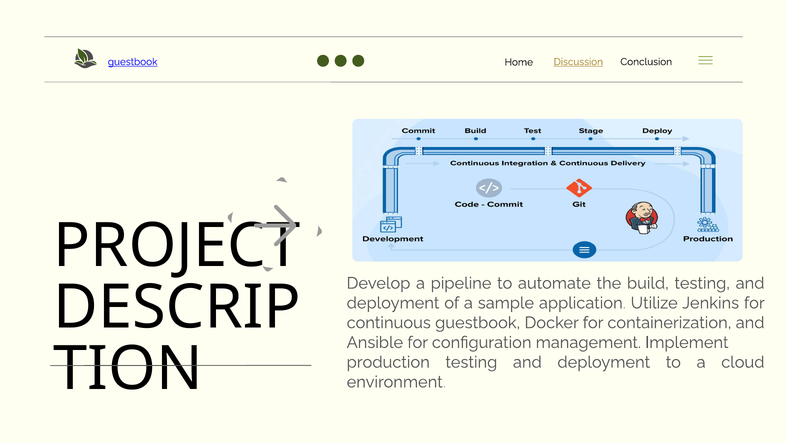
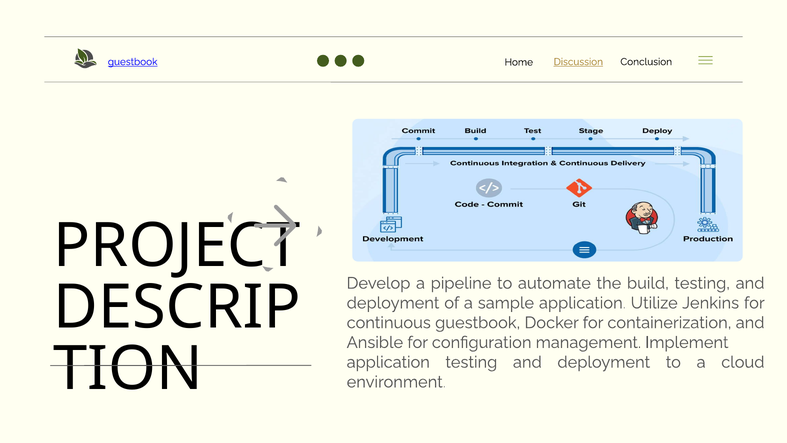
production: production -> application (388, 362)
